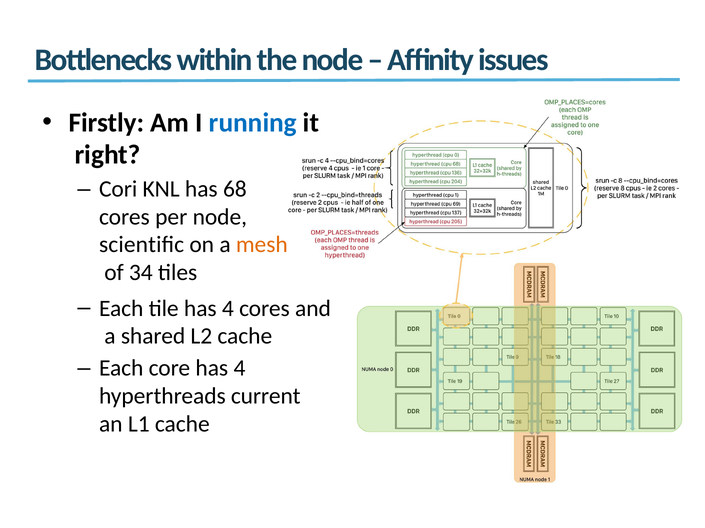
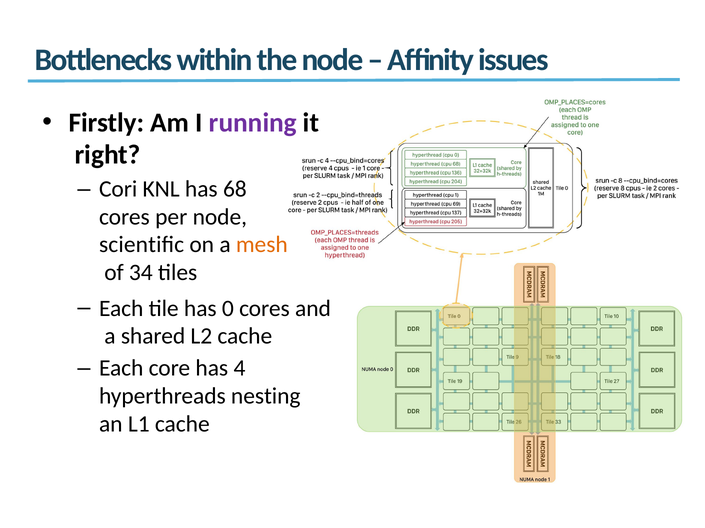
running colour: blue -> purple (253, 123)
tile has 4: 4 -> 0 (228, 309)
current: current -> nesting (266, 397)
